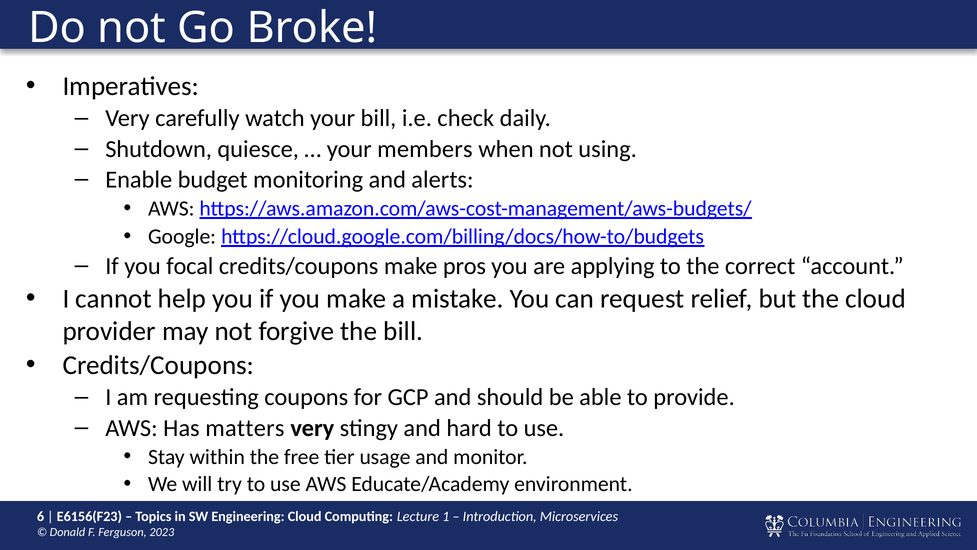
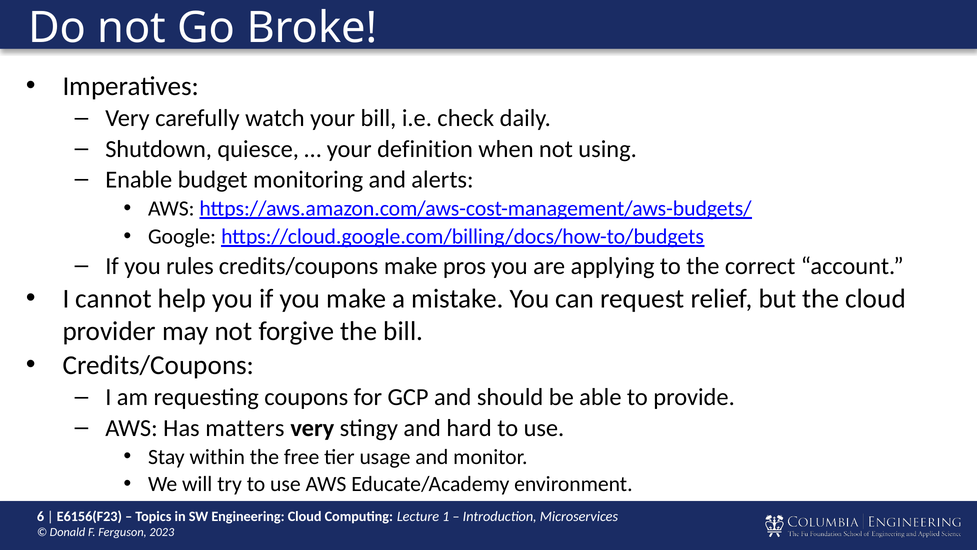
members: members -> definition (425, 149)
focal: focal -> rules (190, 266)
